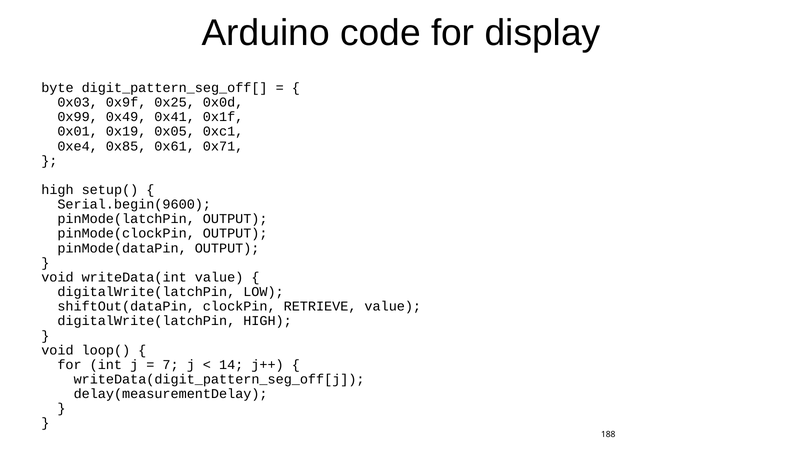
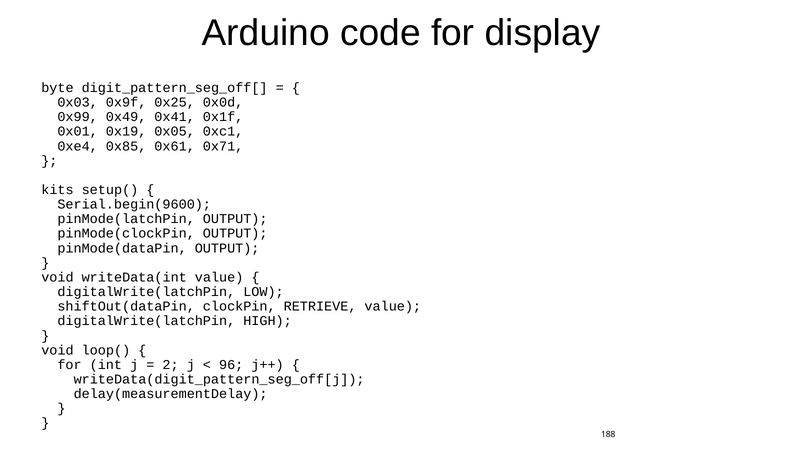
high: high -> kits (57, 190)
7: 7 -> 2 (171, 365)
14: 14 -> 96 (231, 365)
